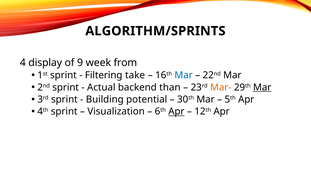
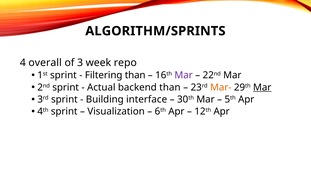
display: display -> overall (45, 63)
9: 9 -> 3 (80, 63)
from: from -> repo (125, 63)
Filtering take: take -> than (135, 75)
Mar colour: blue -> purple (184, 75)
potential: potential -> interface (147, 99)
Apr underline: present -> none (176, 111)
